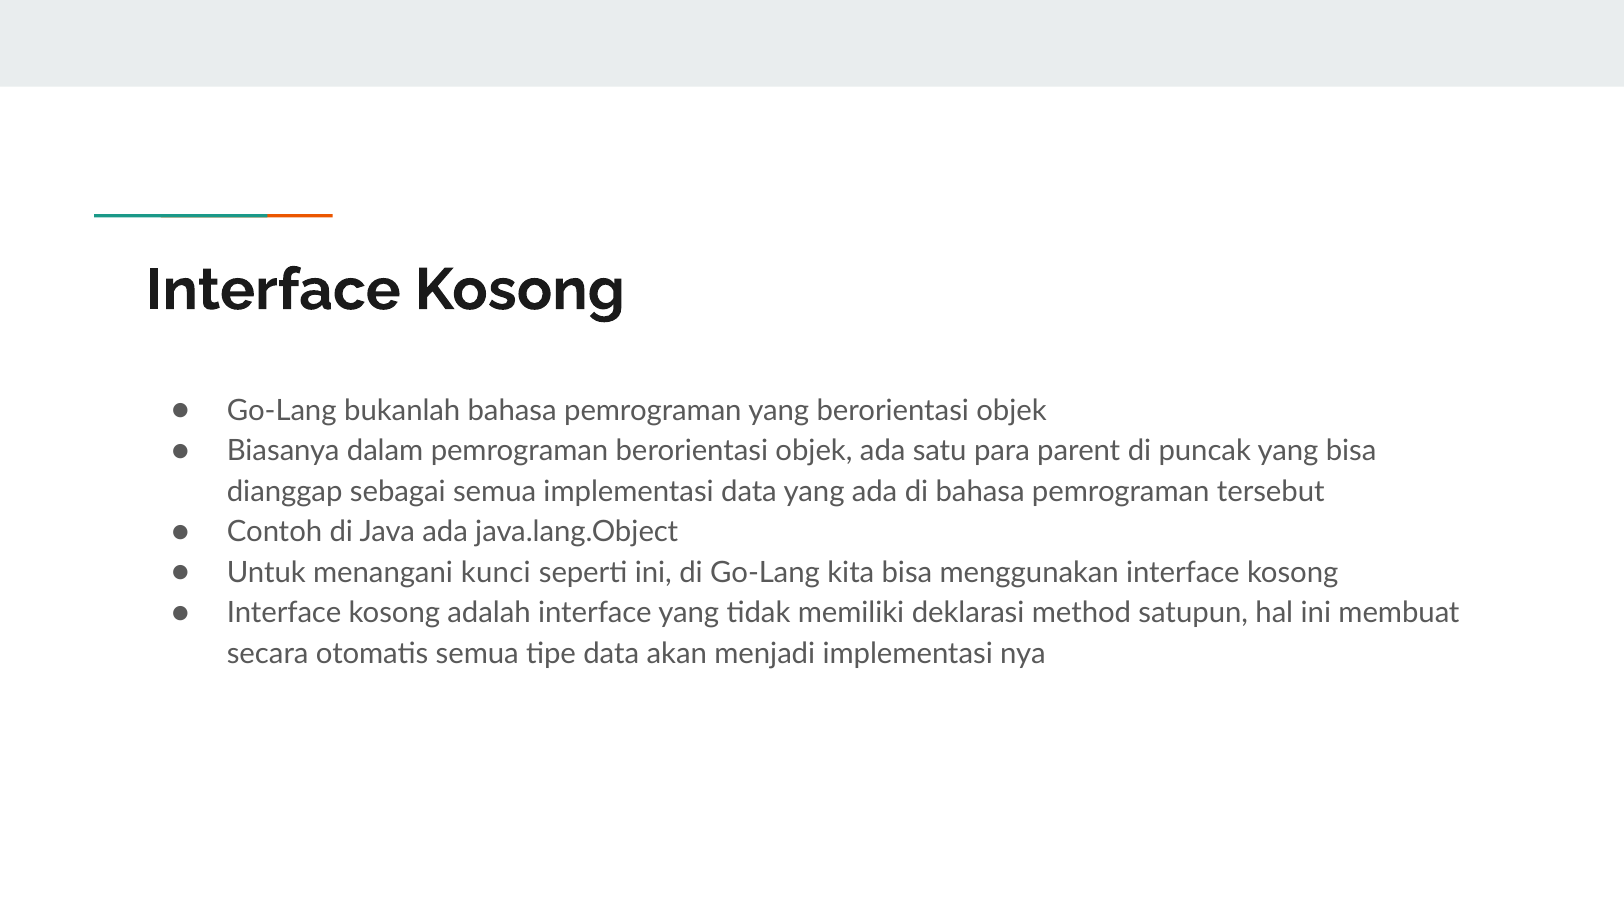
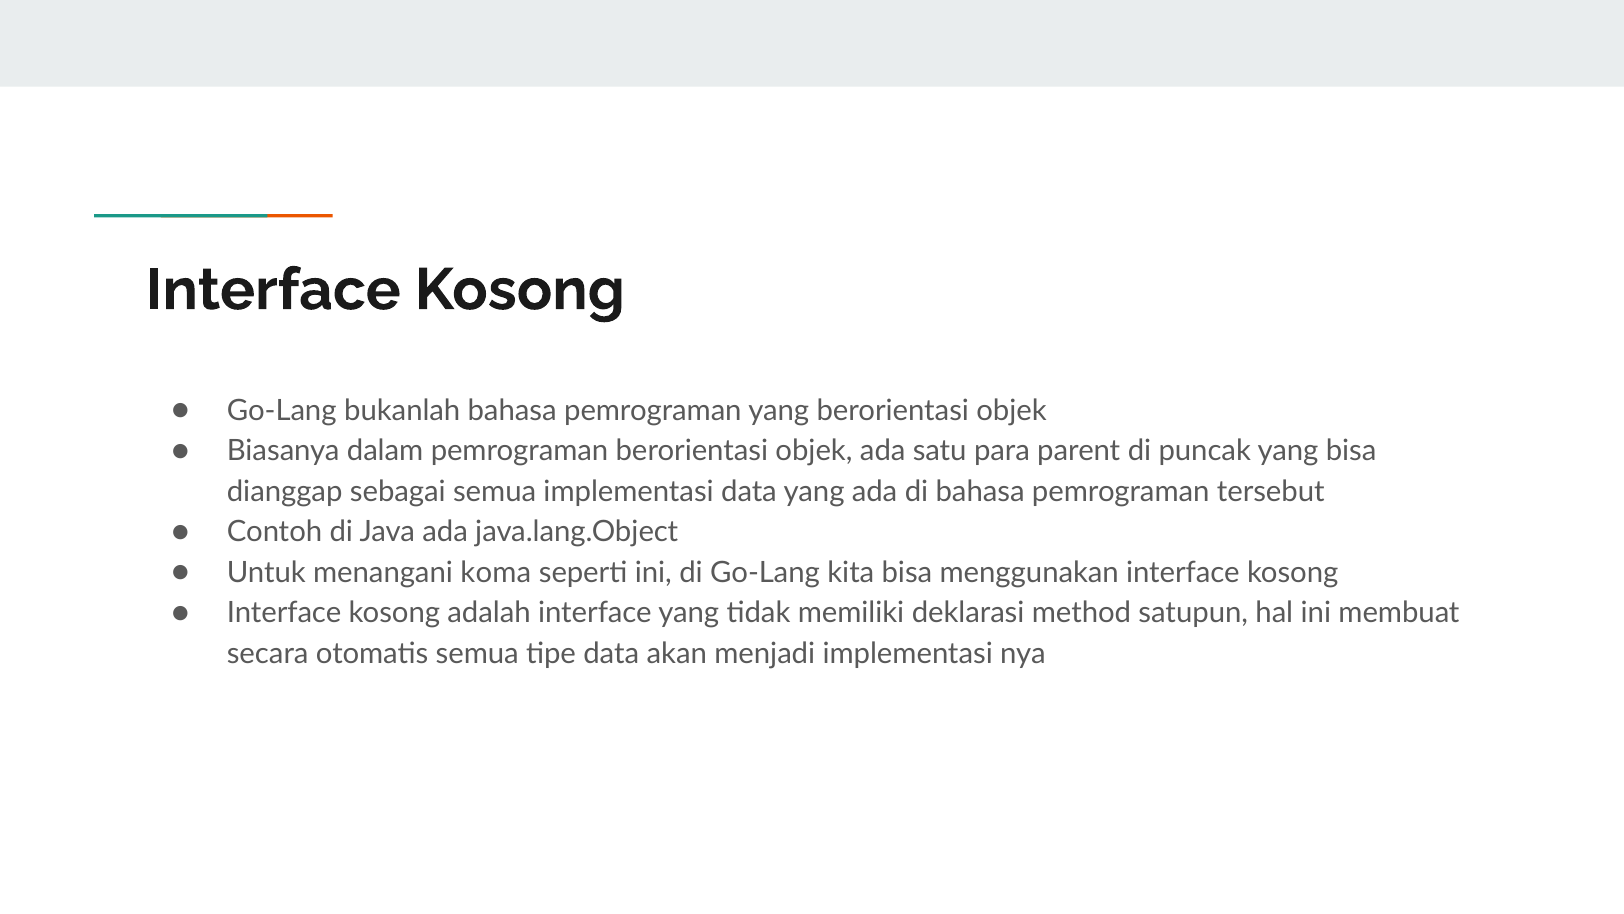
kunci: kunci -> koma (496, 572)
